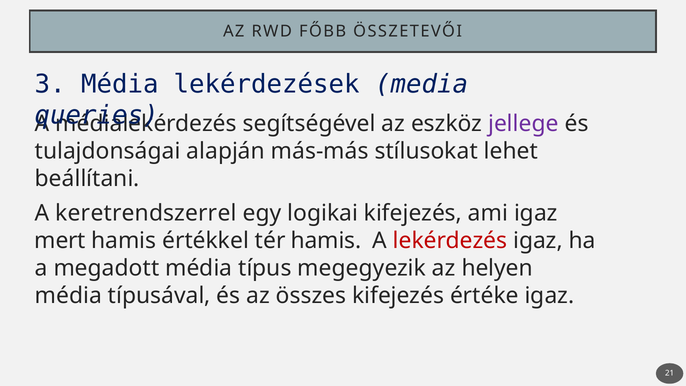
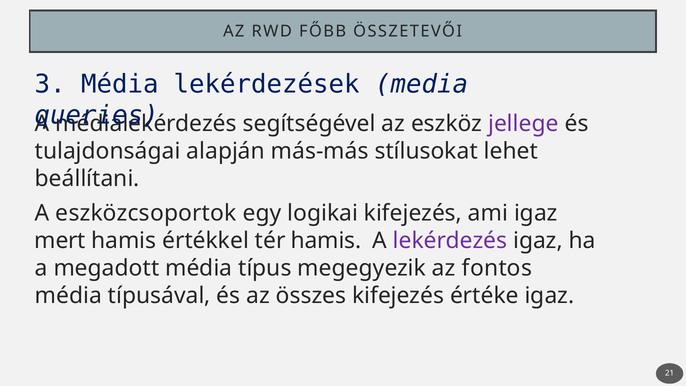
keretrendszerrel: keretrendszerrel -> eszközcsoportok (146, 213)
lekérdezés colour: red -> purple (450, 241)
helyen: helyen -> fontos (497, 268)
